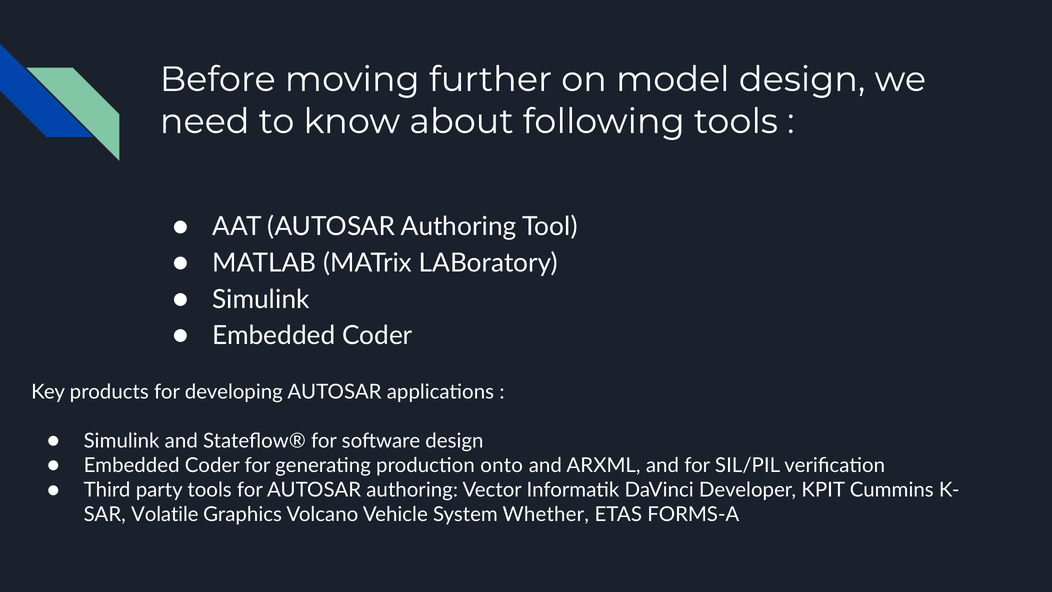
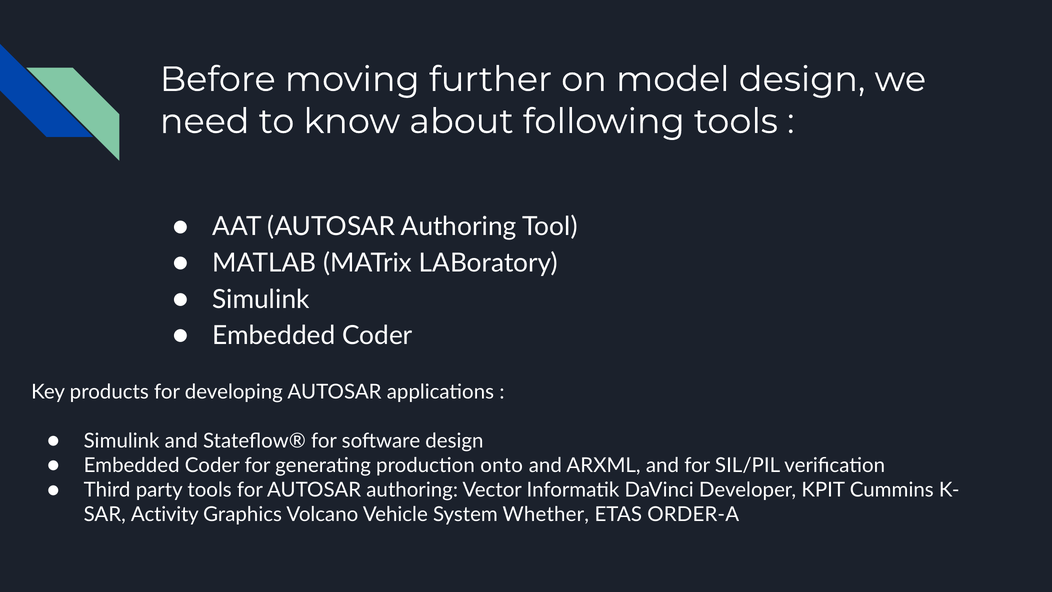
Volatile: Volatile -> Activity (165, 514)
FORMS-A: FORMS-A -> ORDER-A (693, 514)
